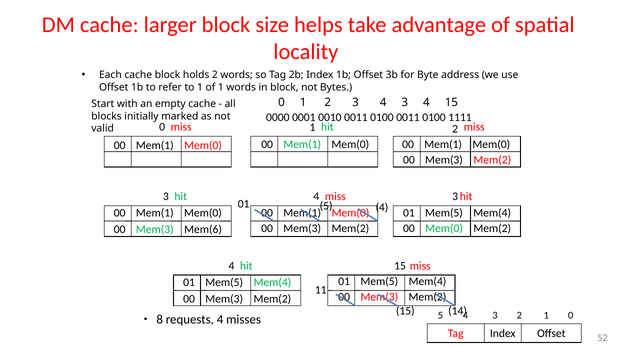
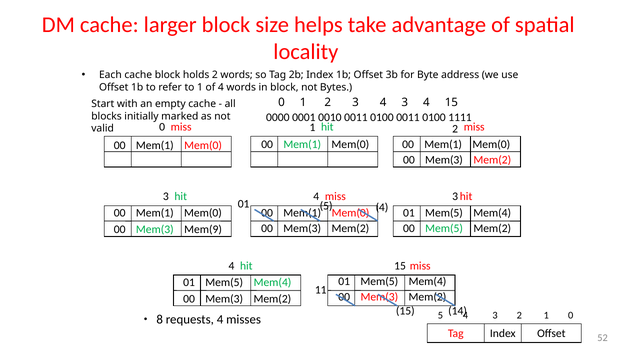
of 1: 1 -> 4 (221, 87)
00 Mem(0: Mem(0 -> Mem(5 (444, 229)
Mem(6: Mem(6 -> Mem(9 (203, 229)
